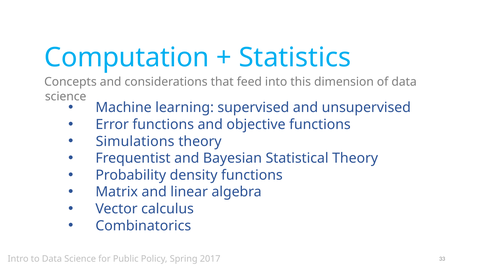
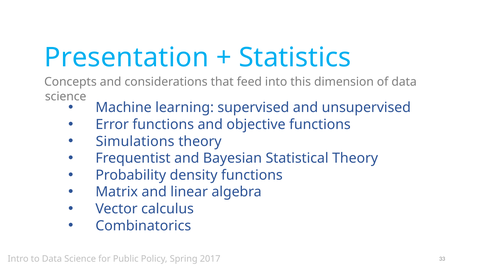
Computation: Computation -> Presentation (127, 58)
